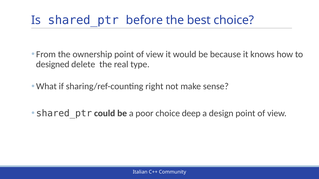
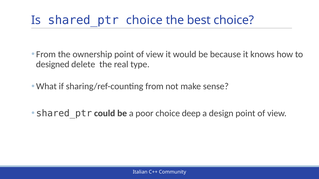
shared_ptr before: before -> choice (144, 20)
sharing/ref-counting right: right -> from (154, 87)
